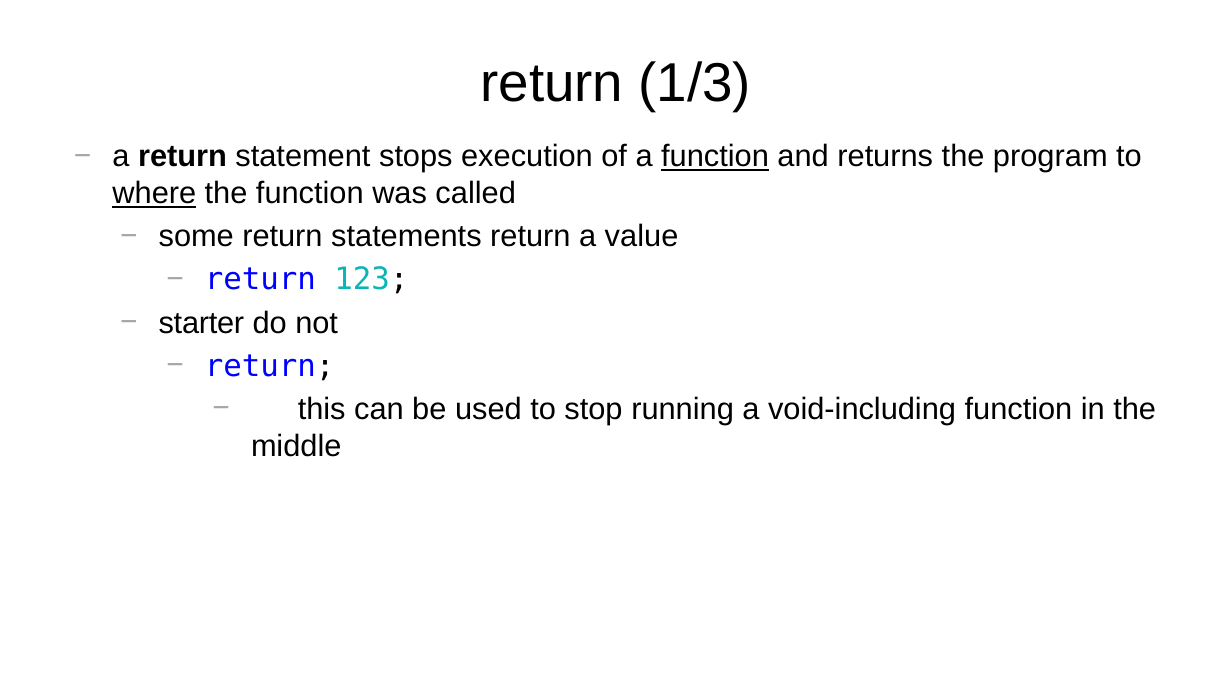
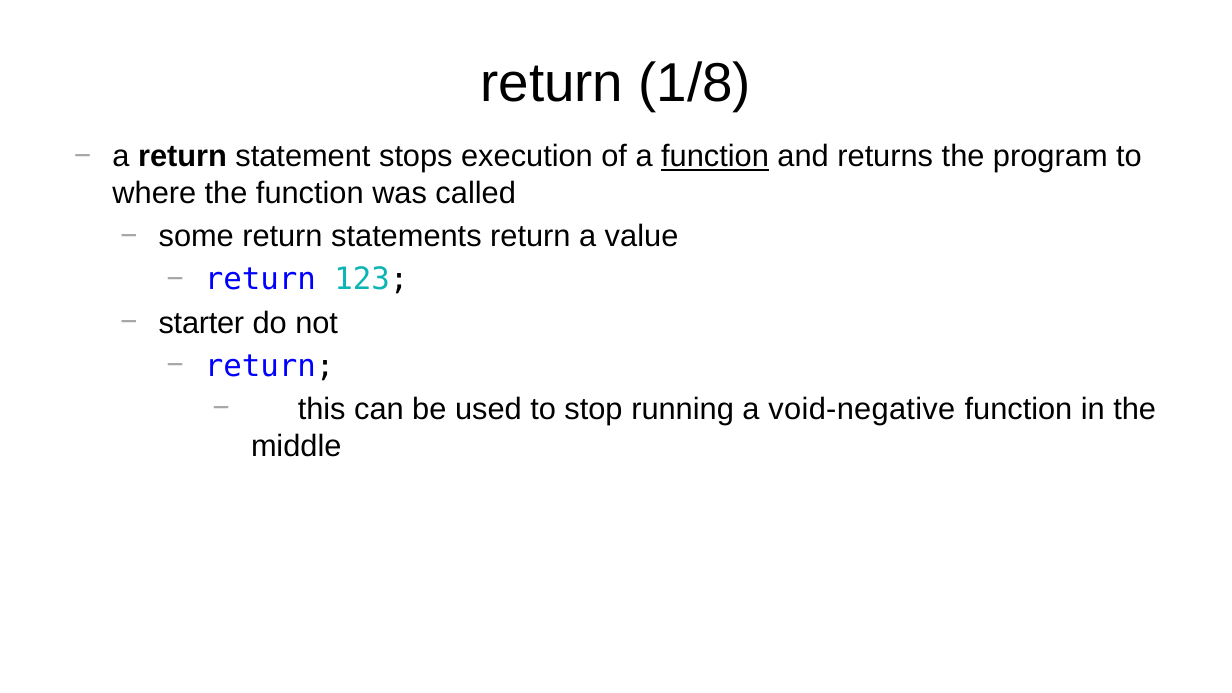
1/3: 1/3 -> 1/8 (695, 83)
where underline: present -> none (154, 194)
void-including: void-including -> void-negative (862, 409)
